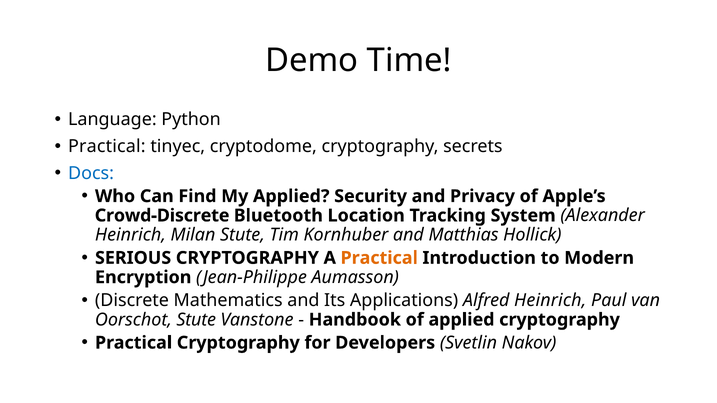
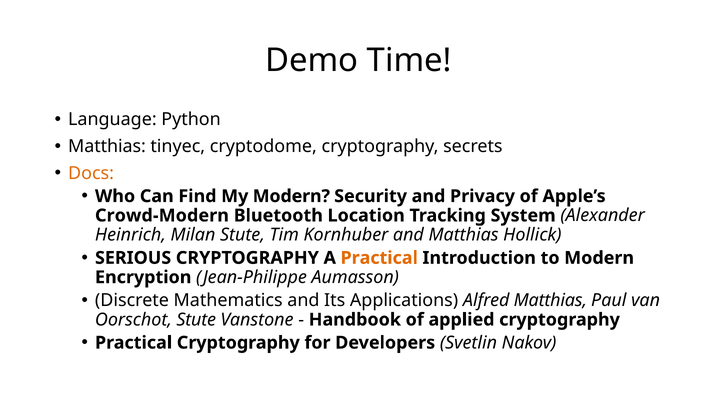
Practical: Practical -> Matthias (107, 146)
Docs colour: blue -> orange (91, 173)
My Applied: Applied -> Modern (291, 196)
Crowd-Discrete: Crowd-Discrete -> Crowd-Modern (162, 216)
Alfred Heinrich: Heinrich -> Matthias (550, 301)
